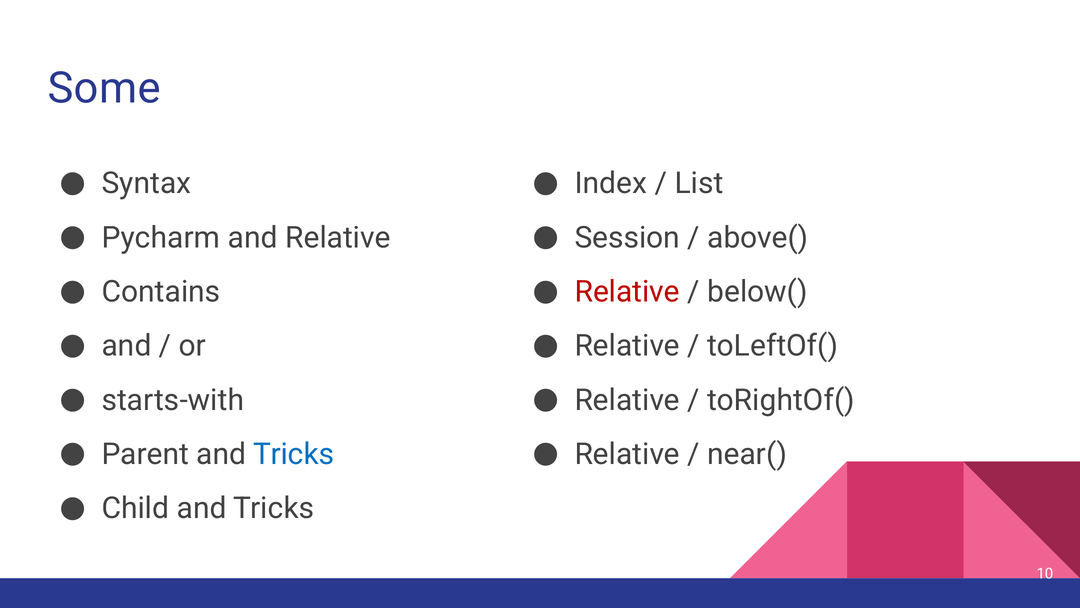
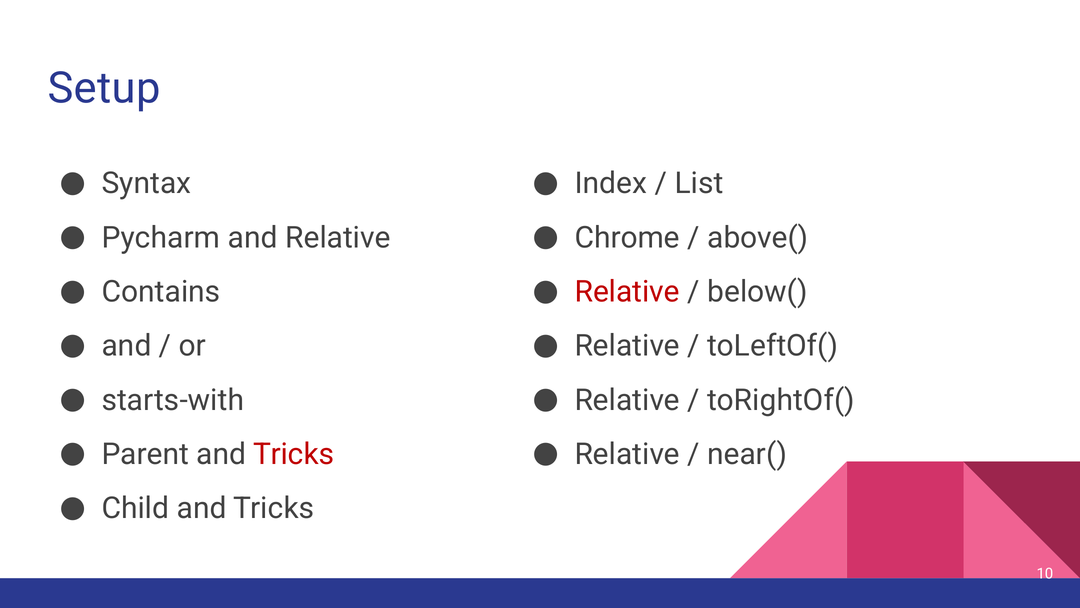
Some: Some -> Setup (104, 88)
Session: Session -> Chrome (627, 238)
Tricks colour: blue -> red (294, 454)
